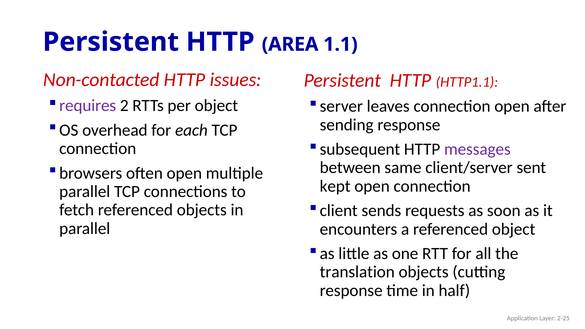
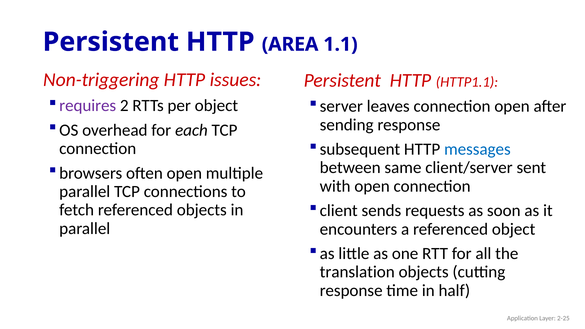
Non-contacted: Non-contacted -> Non-triggering (101, 80)
messages colour: purple -> blue (477, 149)
kept: kept -> with (335, 186)
